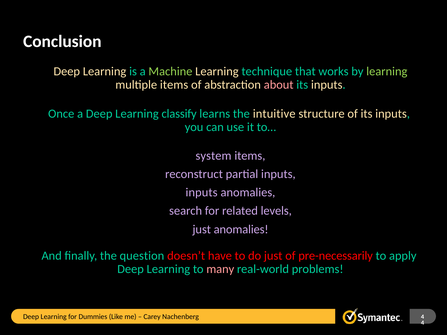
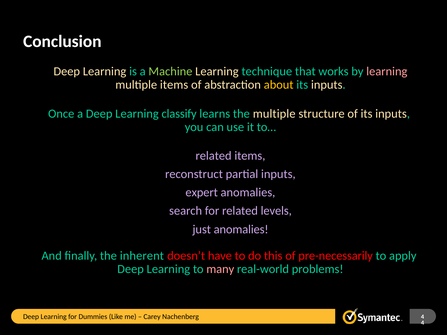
learning colour: light green -> pink (387, 71)
about colour: pink -> yellow (279, 85)
the intuitive: intuitive -> multiple (274, 114)
system: system -> related (214, 156)
inputs: inputs -> expert (202, 193)
question: question -> inherent (142, 256)
do just: just -> this (273, 256)
